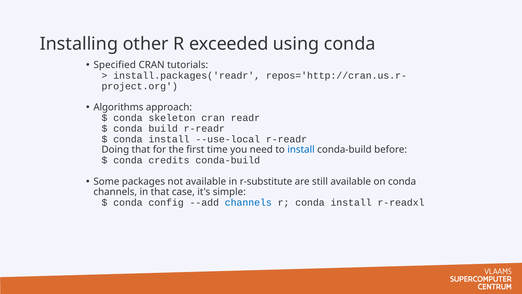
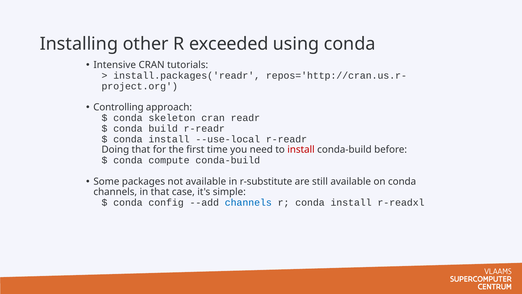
Specified: Specified -> Intensive (115, 65)
Algorithms: Algorithms -> Controlling (118, 107)
install colour: blue -> red (301, 150)
credits: credits -> compute (169, 160)
